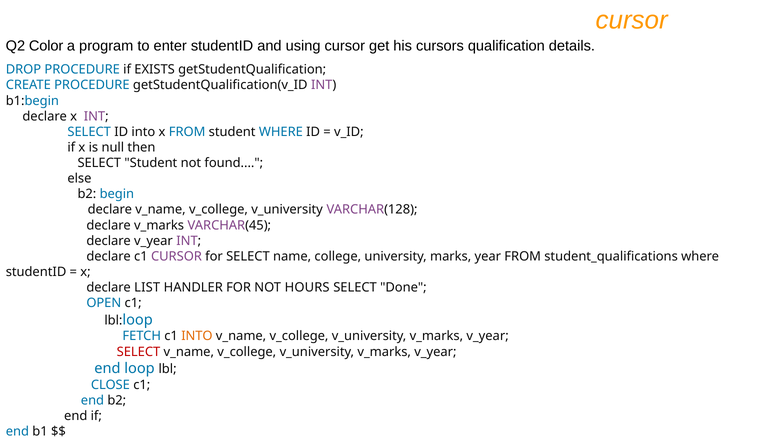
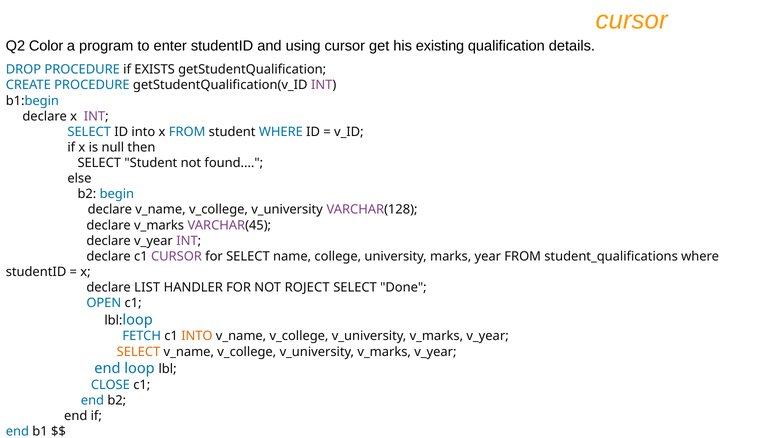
cursors: cursors -> existing (440, 46)
HOURS: HOURS -> ROJECT (307, 287)
SELECT colour: red -> orange (138, 351)
